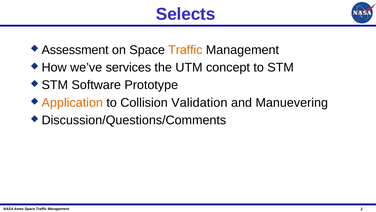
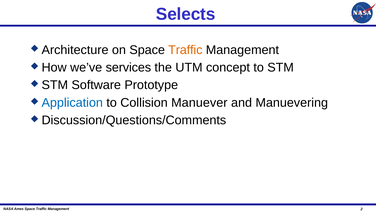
Assessment: Assessment -> Architecture (75, 50)
Application colour: orange -> blue (72, 102)
Validation: Validation -> Manuever (199, 102)
